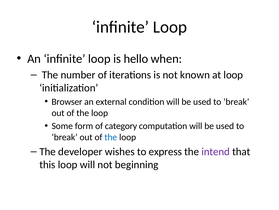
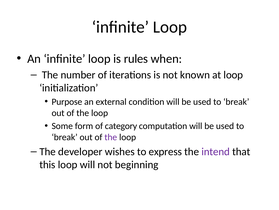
hello: hello -> rules (136, 59)
Browser: Browser -> Purpose (67, 101)
the colour: blue -> purple (111, 137)
